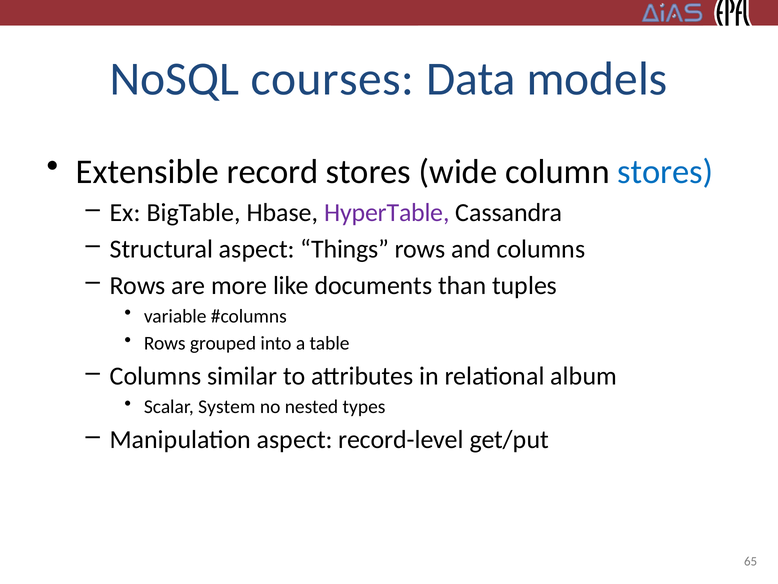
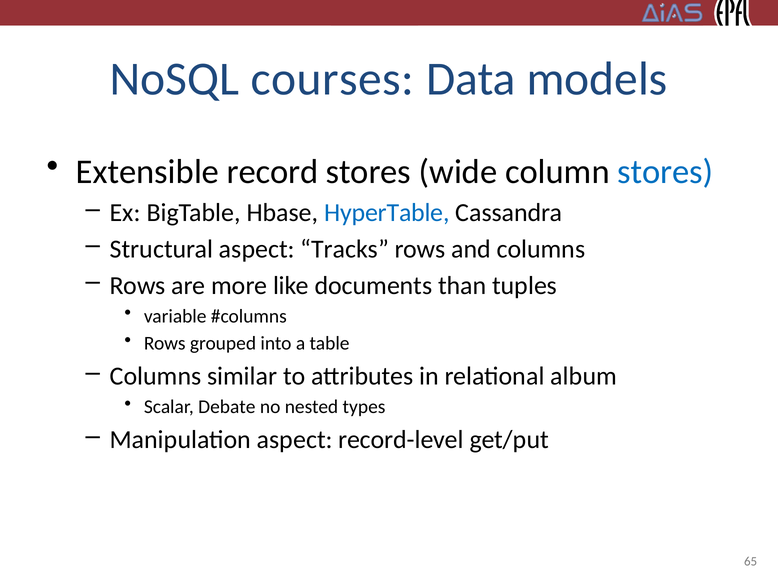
HyperTable colour: purple -> blue (387, 213)
Things: Things -> Tracks (345, 249)
System: System -> Debate (227, 407)
